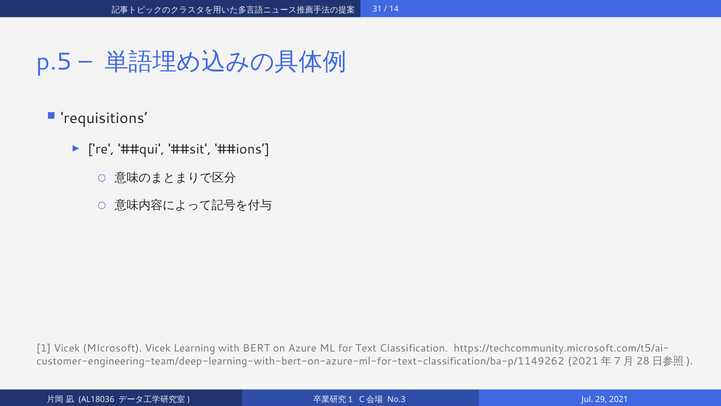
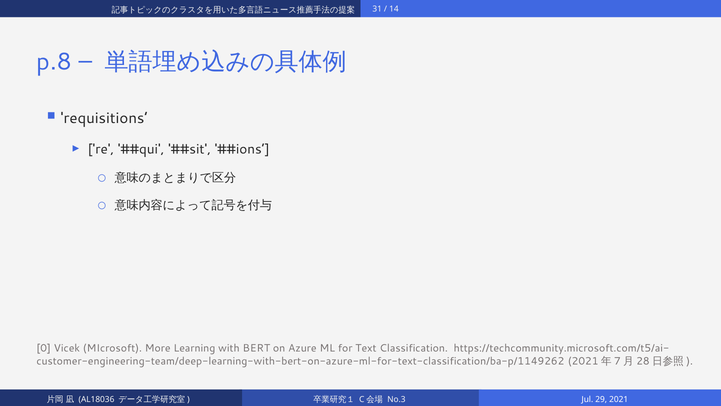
p.5: p.5 -> p.8 (54, 62)
1: 1 -> 0 (44, 348)
MIcrosoft Vicek: Vicek -> More (158, 348)
